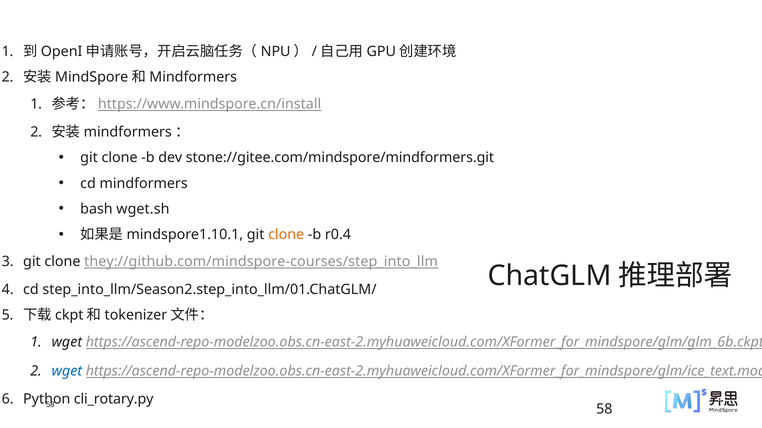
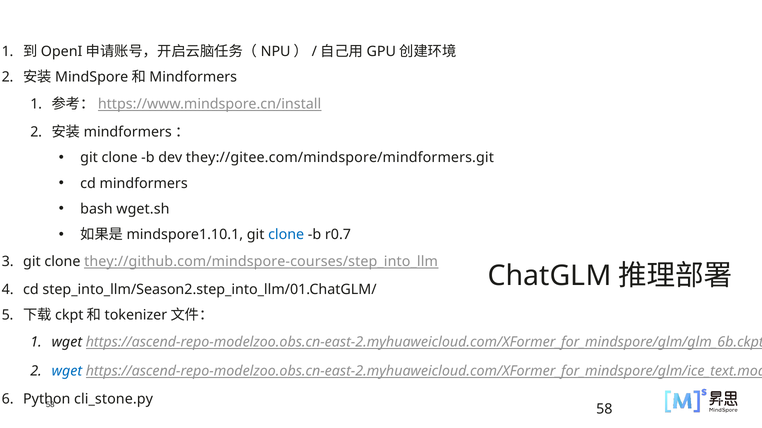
stone://gitee.com/mindspore/mindformers.git: stone://gitee.com/mindspore/mindformers.git -> they://gitee.com/mindspore/mindformers.git (340, 158)
clone colour: orange -> blue (286, 235)
r0.4: r0.4 -> r0.7 (338, 235)
cli_rotary.py: cli_rotary.py -> cli_stone.py (114, 399)
